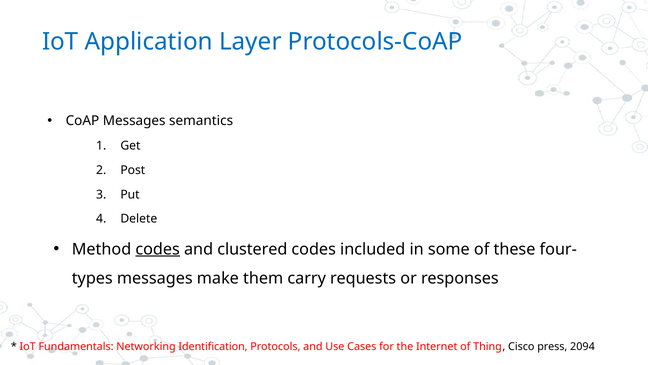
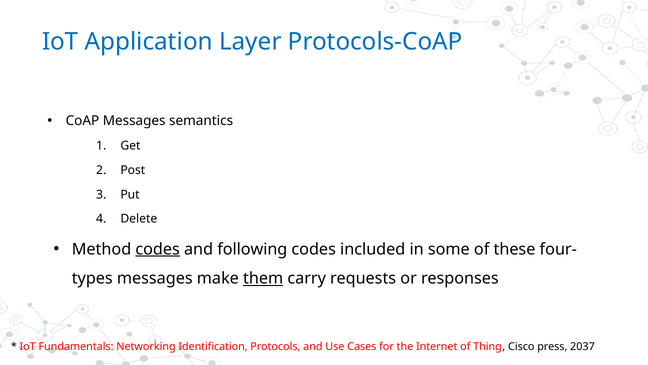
clustered: clustered -> following (252, 249)
them underline: none -> present (263, 278)
2094: 2094 -> 2037 (582, 346)
